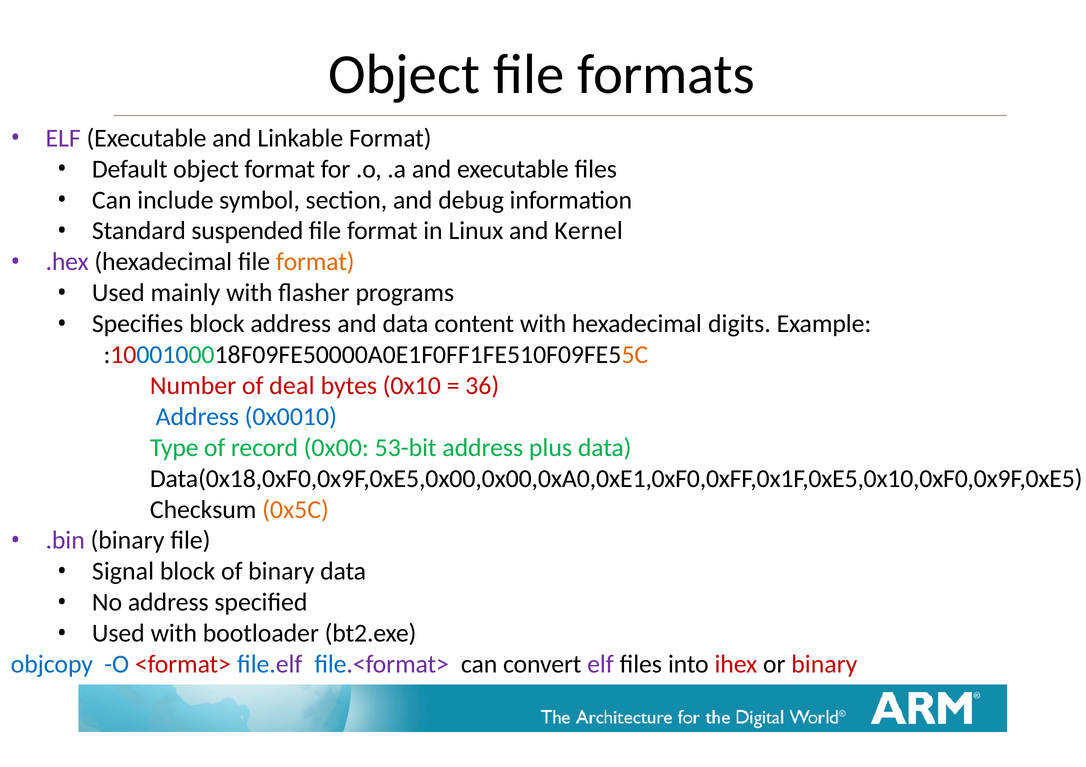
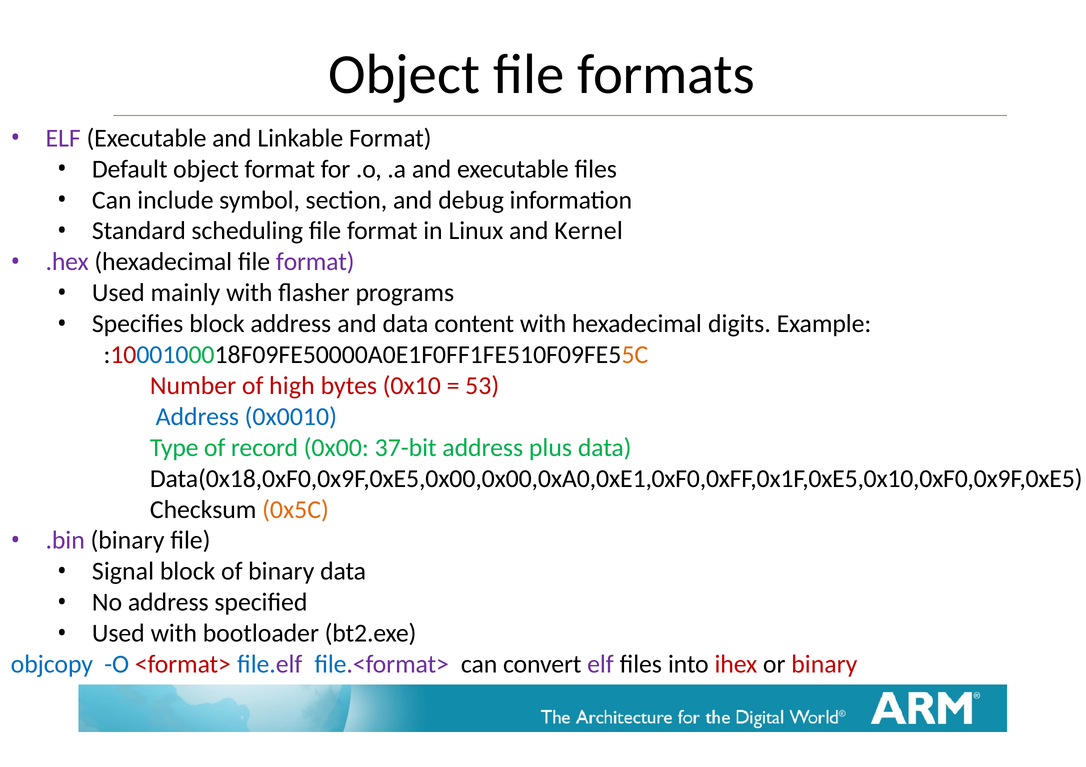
suspended: suspended -> scheduling (247, 231)
format colour: orange -> purple (315, 262)
deal: deal -> high (292, 386)
36: 36 -> 53 (482, 386)
53-bit: 53-bit -> 37-bit (406, 448)
